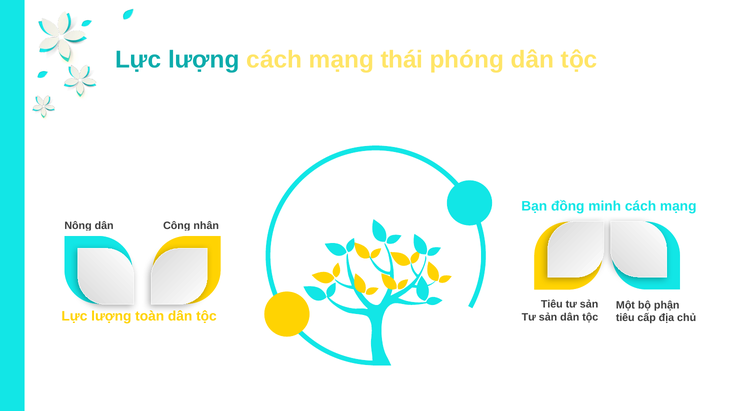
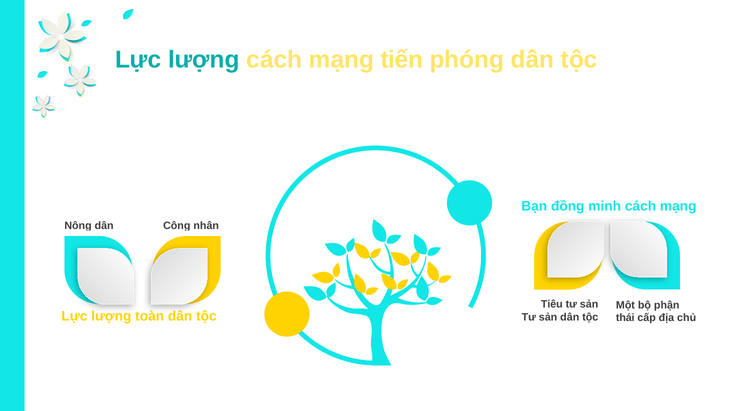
thái: thái -> tiến (402, 60)
tiêu: tiêu -> thái (625, 318)
